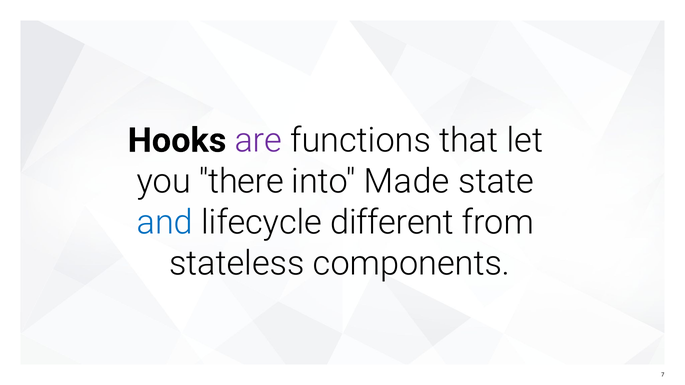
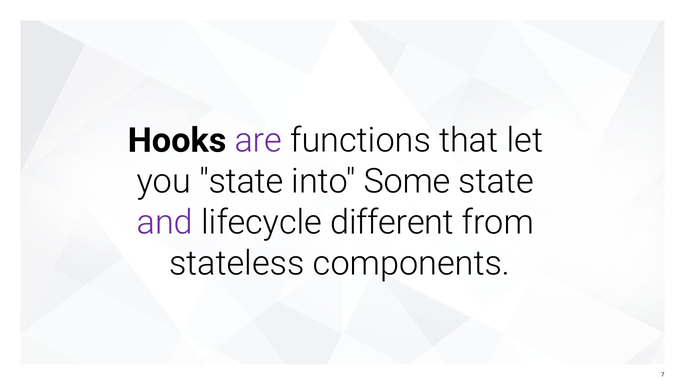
you there: there -> state (241, 182)
Made: Made -> Some (407, 182)
and colour: blue -> purple (165, 223)
